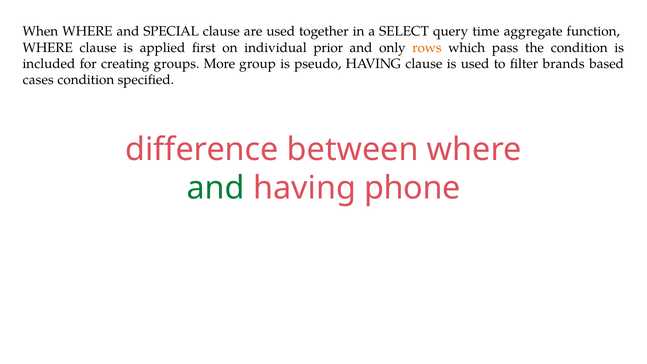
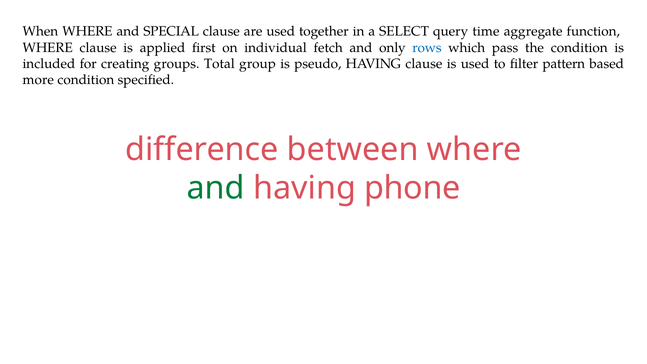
prior: prior -> fetch (328, 48)
rows colour: orange -> blue (427, 48)
More: More -> Total (219, 64)
brands: brands -> pattern (564, 64)
cases: cases -> more (38, 80)
